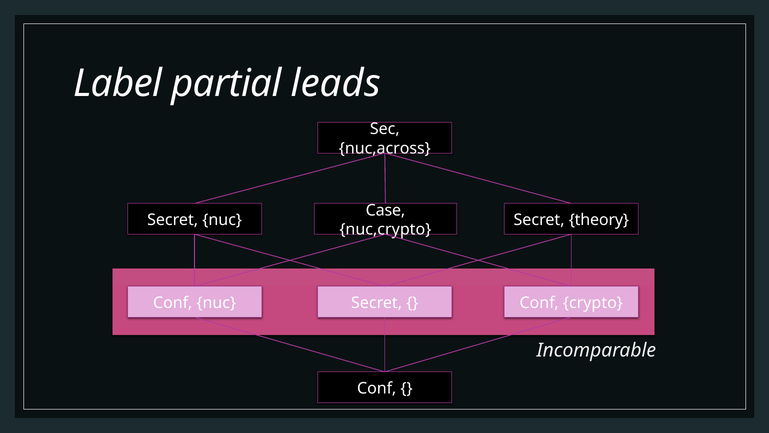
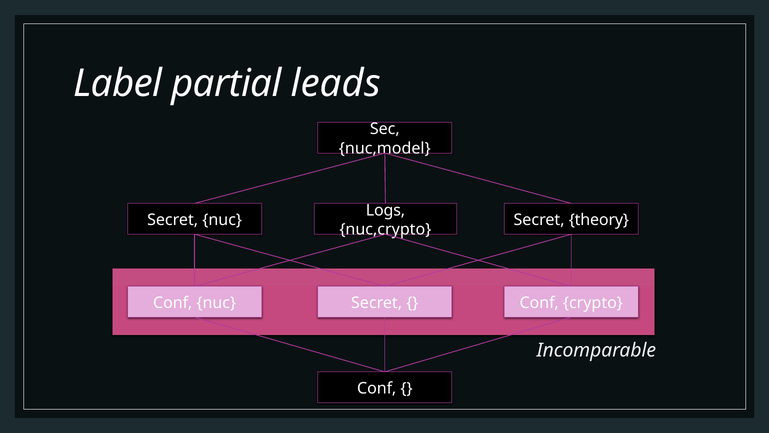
nuc,across: nuc,across -> nuc,model (385, 148)
Case: Case -> Logs (385, 210)
